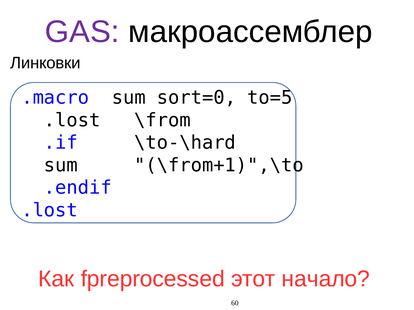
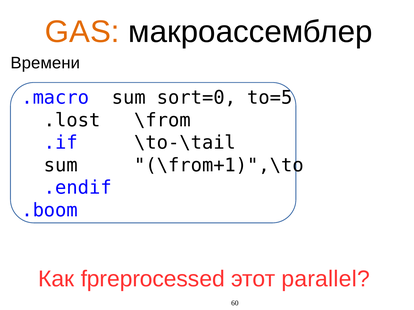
GAS colour: purple -> orange (82, 32)
Линковки: Линковки -> Времени (45, 63)
\to-\hard: \to-\hard -> \to-\tail (185, 143)
.lost: .lost -> .boom (50, 211)
начало: начало -> parallel (326, 279)
